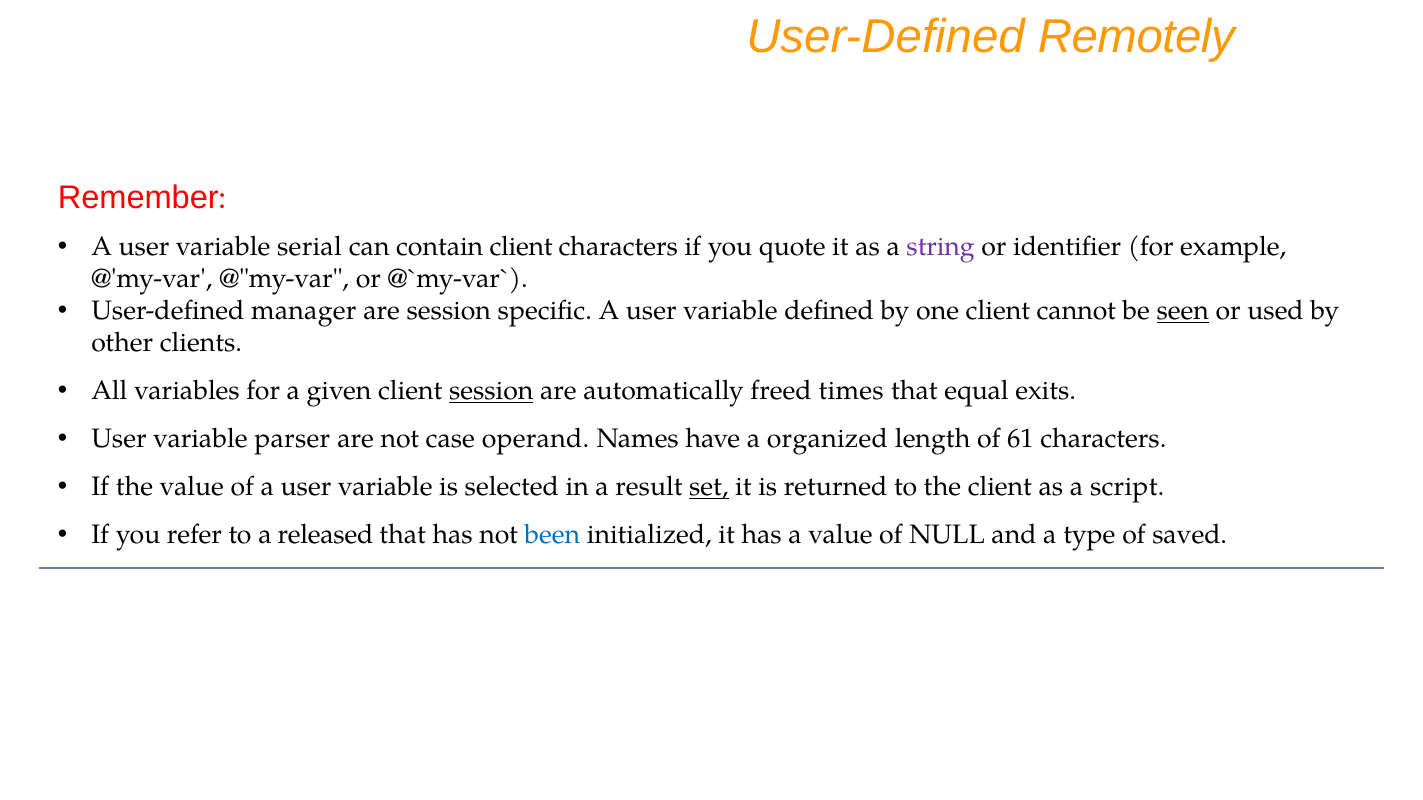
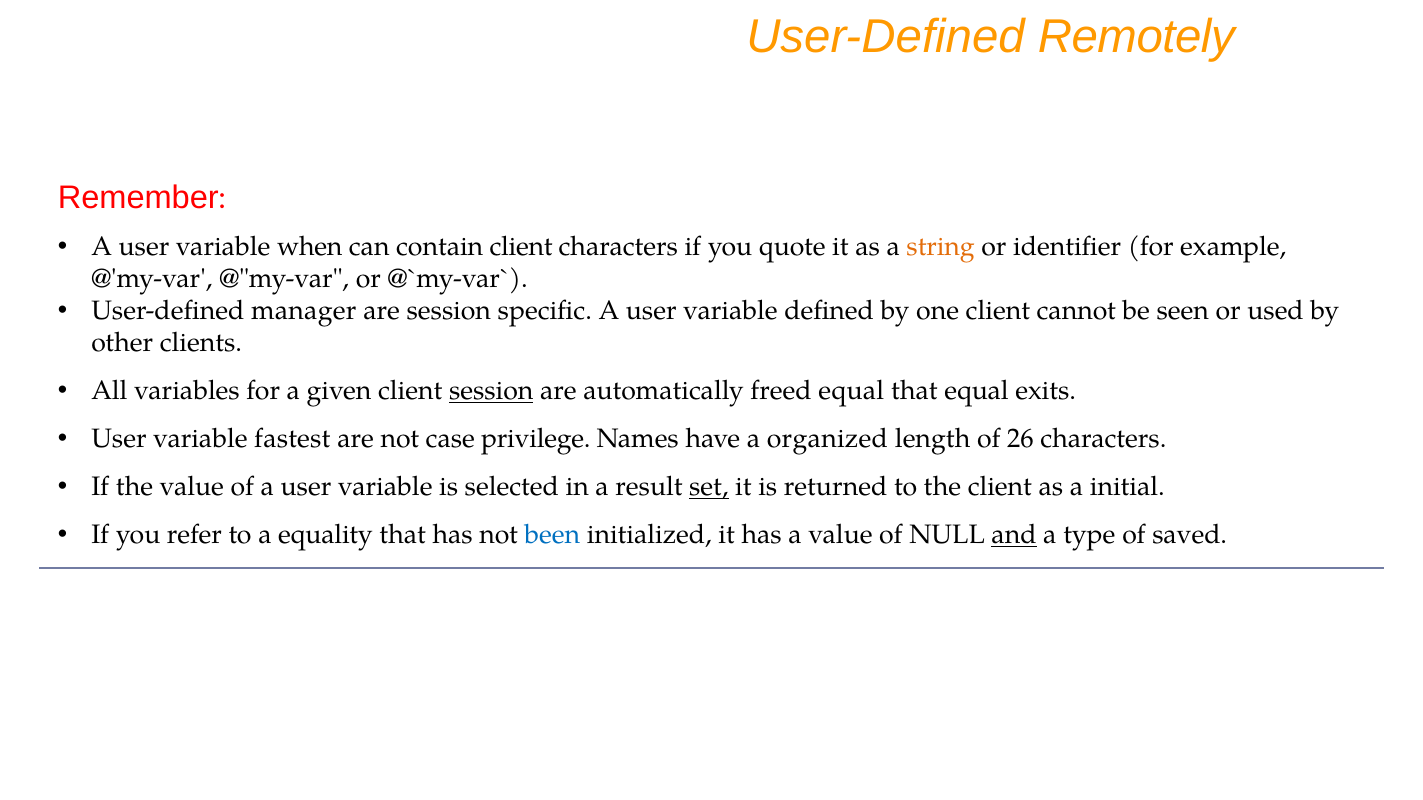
serial: serial -> when (310, 247)
string colour: purple -> orange (941, 247)
seen underline: present -> none (1183, 311)
freed times: times -> equal (851, 391)
parser: parser -> fastest (292, 439)
operand: operand -> privilege (536, 439)
61: 61 -> 26 (1020, 439)
script: script -> initial (1127, 487)
released: released -> equality (325, 535)
and underline: none -> present (1014, 535)
